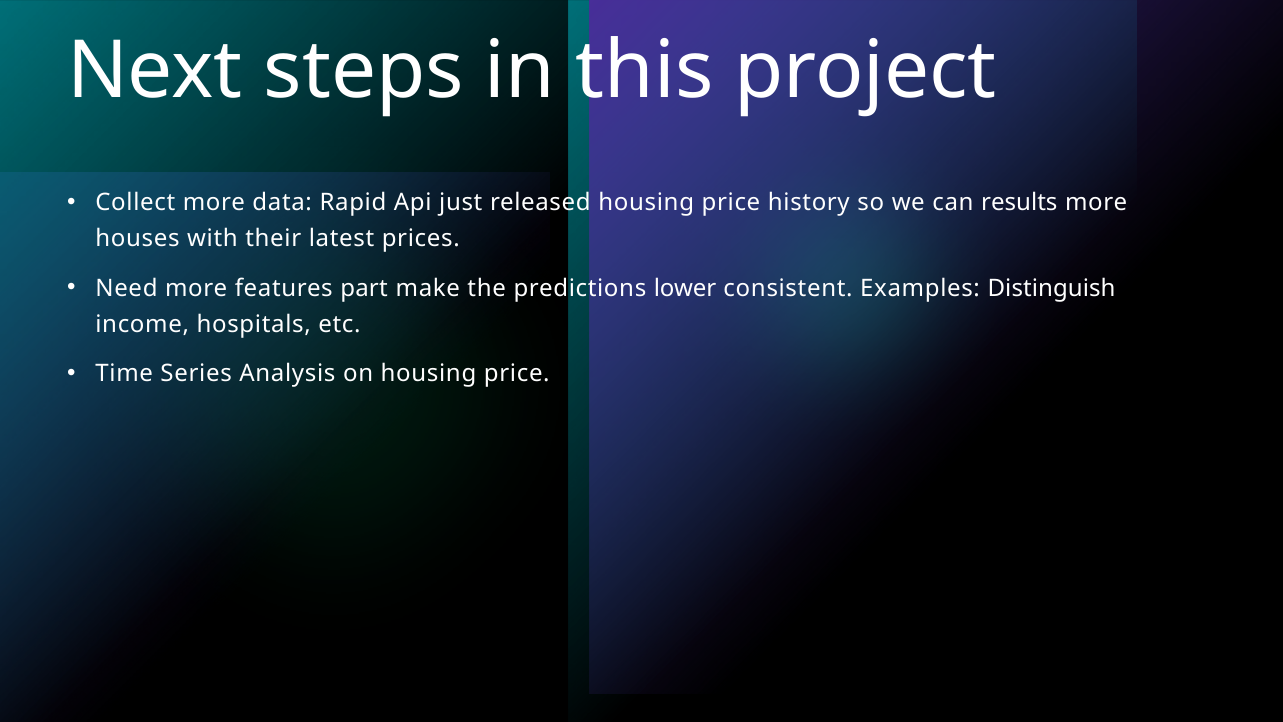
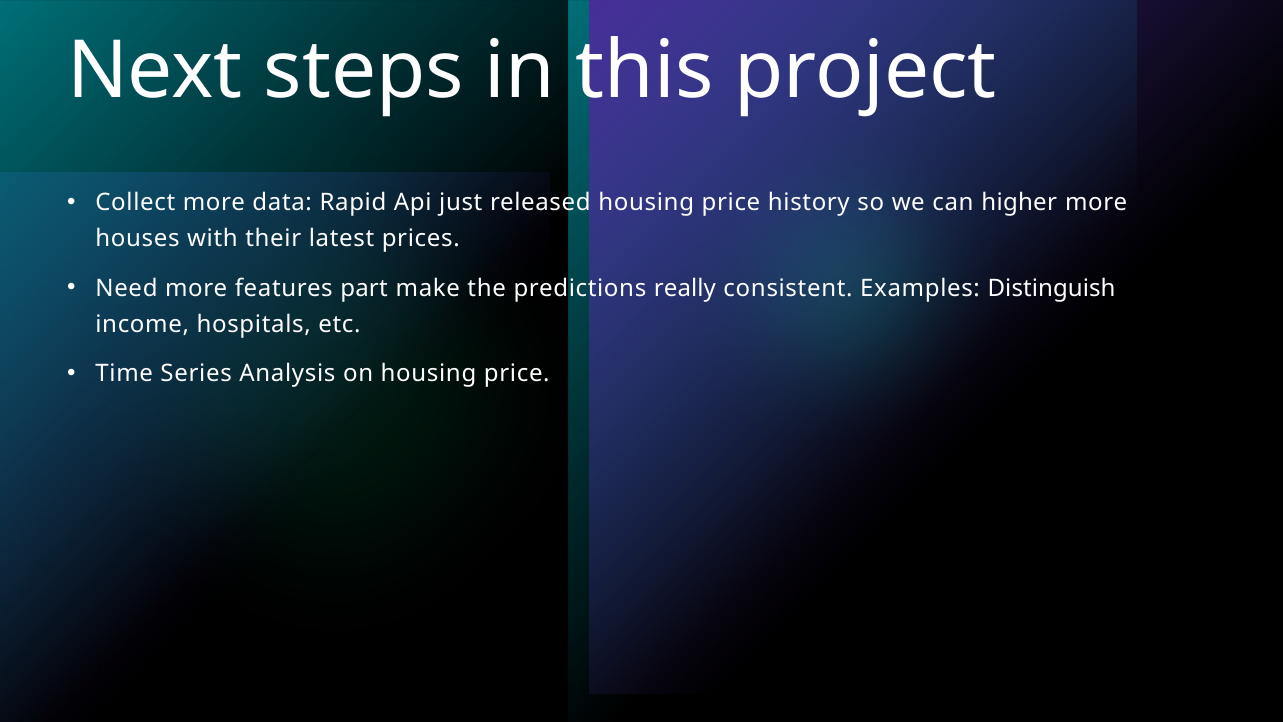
results: results -> higher (1019, 202)
lower: lower -> really (685, 288)
